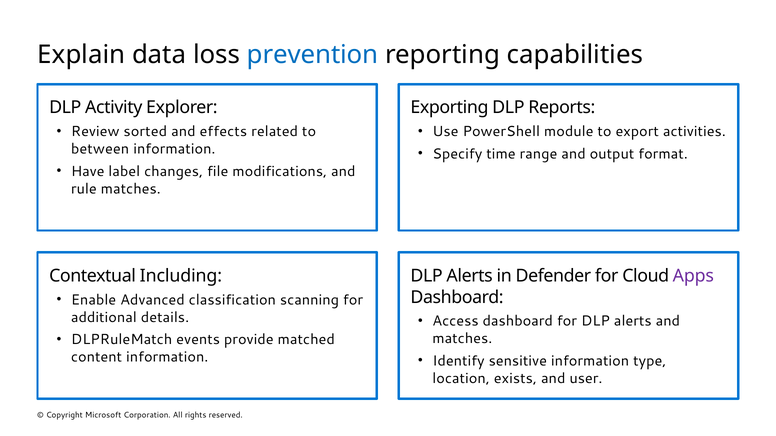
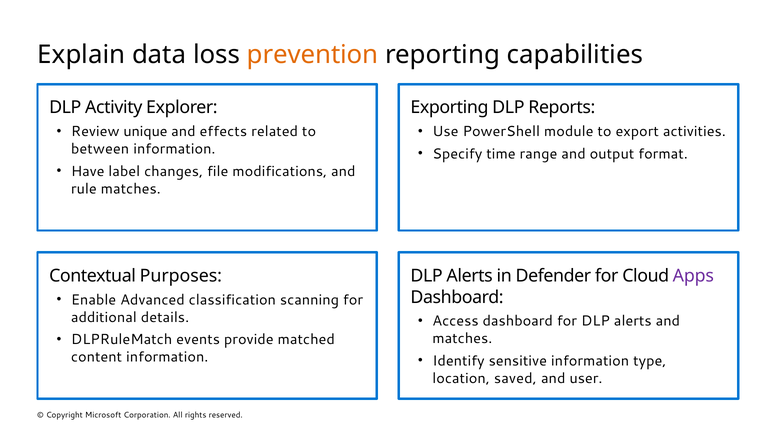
prevention colour: blue -> orange (313, 55)
sorted: sorted -> unique (145, 132)
Including: Including -> Purposes (181, 276)
exists: exists -> saved (515, 379)
